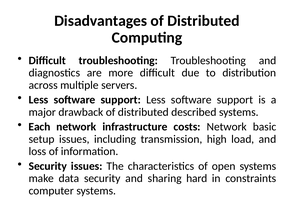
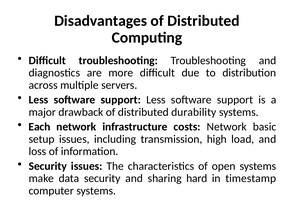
described: described -> durability (194, 112)
constraints: constraints -> timestamp (251, 179)
